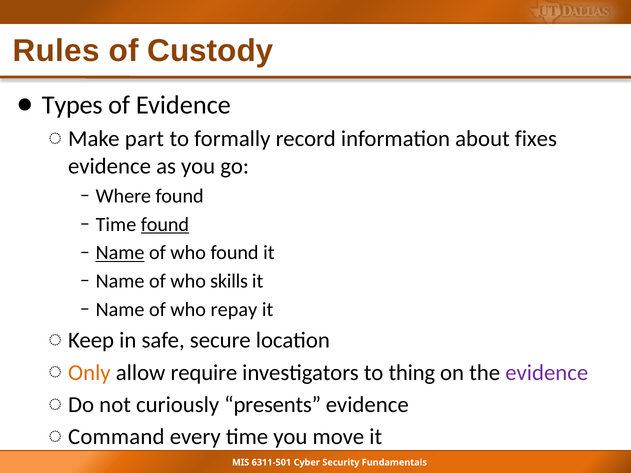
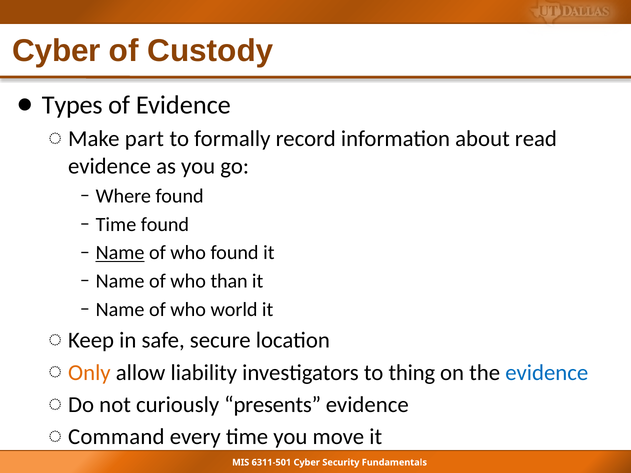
Rules: Rules -> Cyber (57, 51)
fixes: fixes -> read (536, 139)
found underline: present -> none (165, 224)
skills: skills -> than (229, 281)
repay: repay -> world (234, 310)
require: require -> liability (204, 373)
evidence colour: purple -> blue (547, 373)
